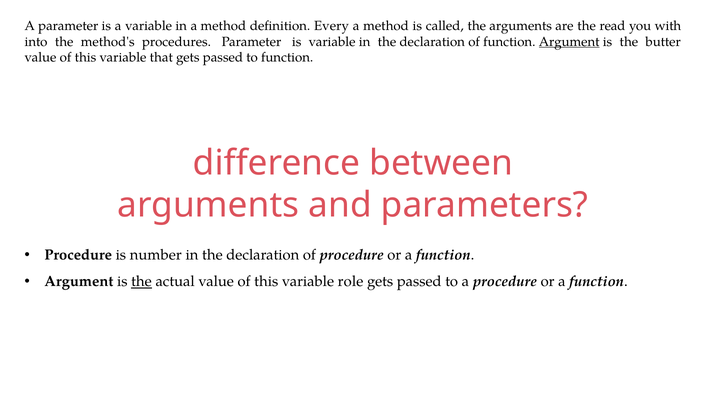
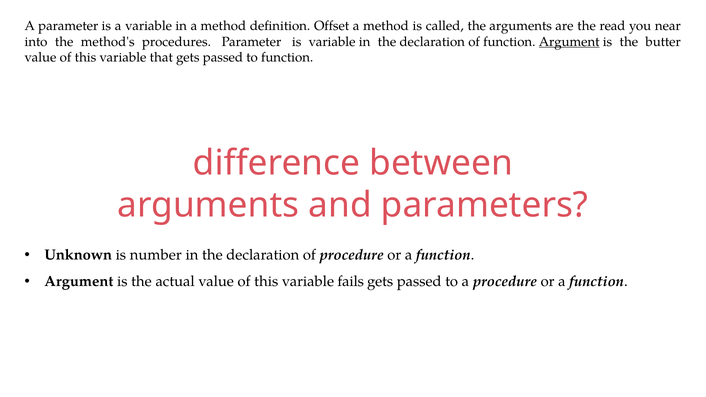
Every: Every -> Offset (332, 26)
with: with -> near (668, 26)
Procedure: Procedure -> Unknown (78, 255)
the underline: present -> none (141, 282)
role: role -> fails (351, 282)
